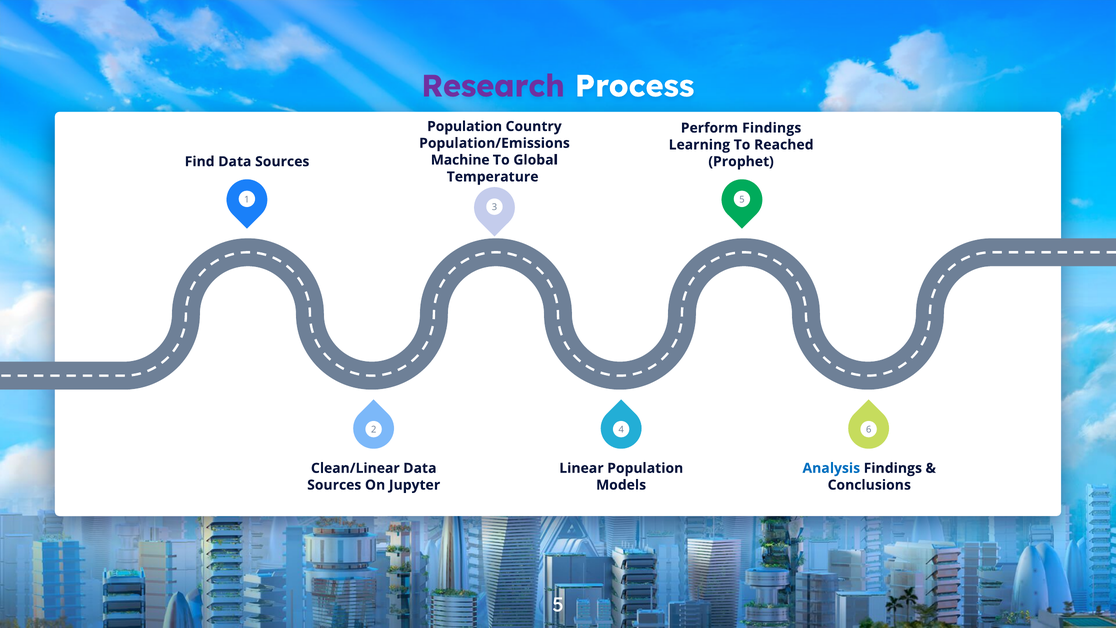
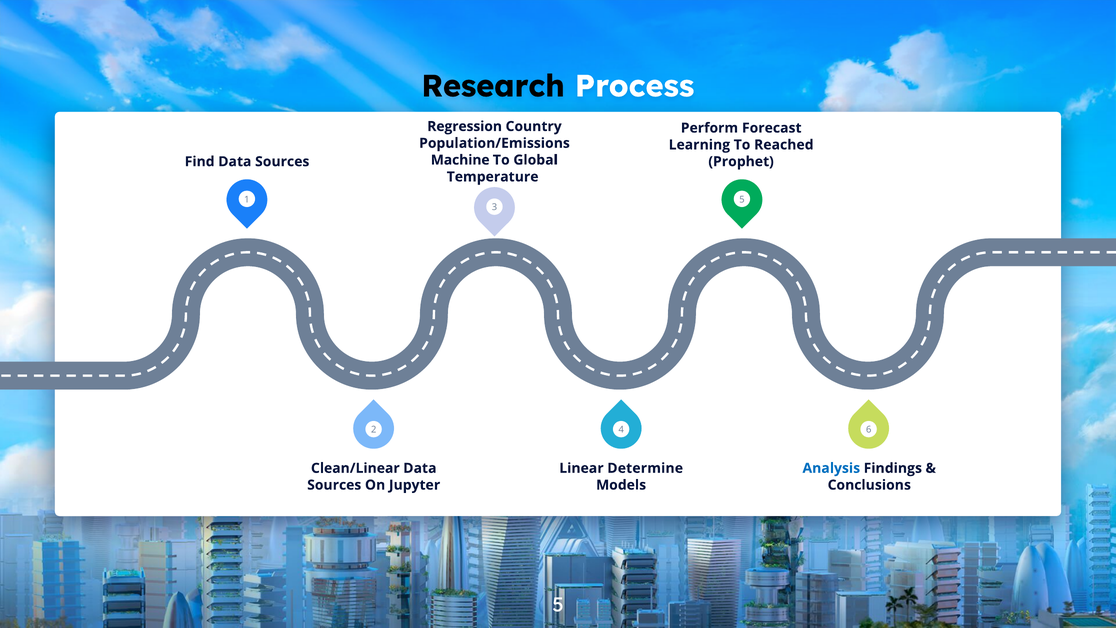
Research colour: purple -> black (493, 86)
Population: Population -> Regression (465, 126)
Perform Findings: Findings -> Forecast (772, 128)
Linear Population: Population -> Determine (645, 468)
